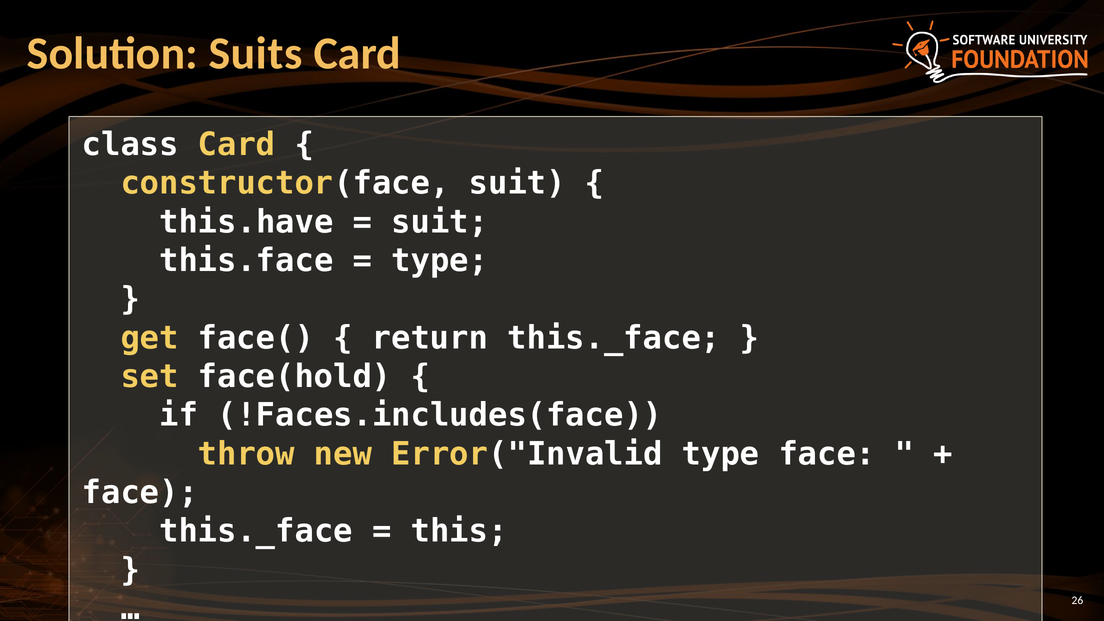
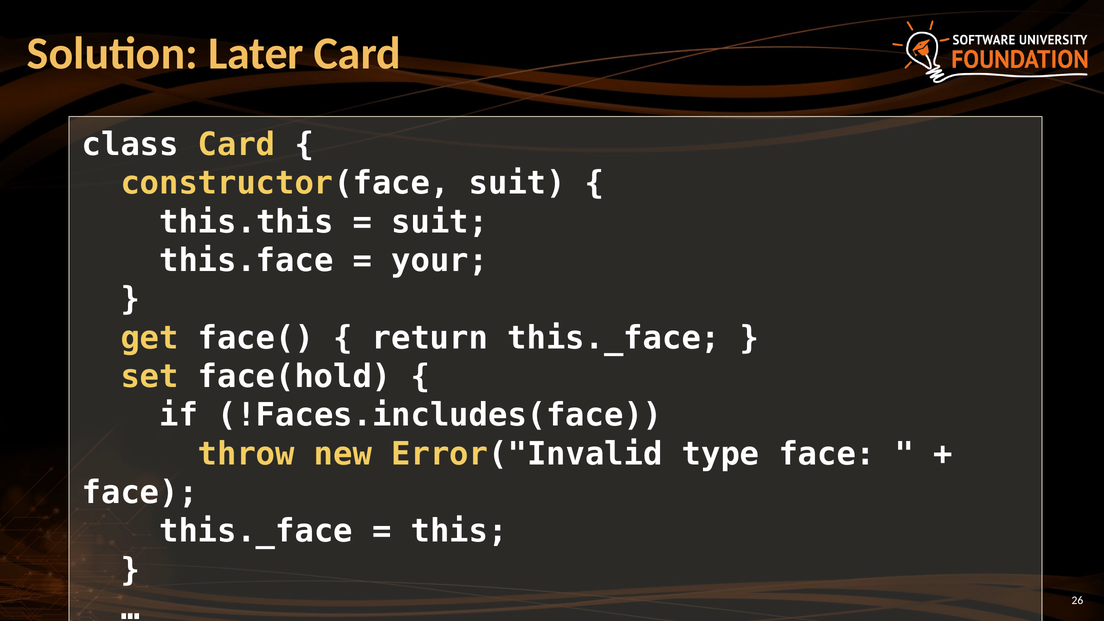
Suits: Suits -> Later (256, 54)
this.have: this.have -> this.this (246, 222)
type: type -> your (440, 261)
